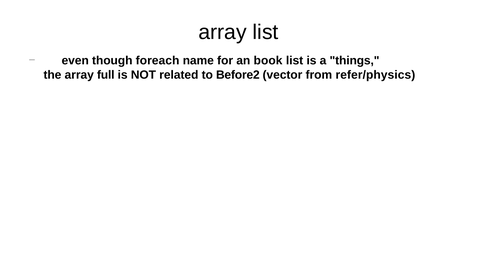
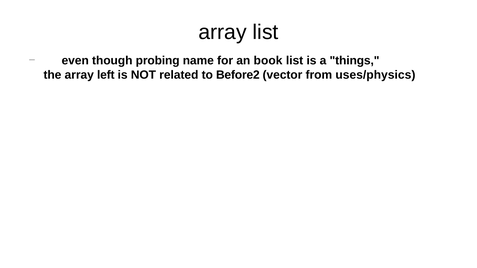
foreach: foreach -> probing (158, 61)
full: full -> left (106, 75)
refer/physics: refer/physics -> uses/physics (375, 75)
